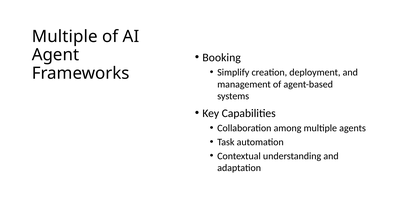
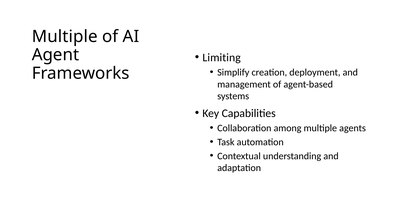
Booking: Booking -> Limiting (222, 58)
